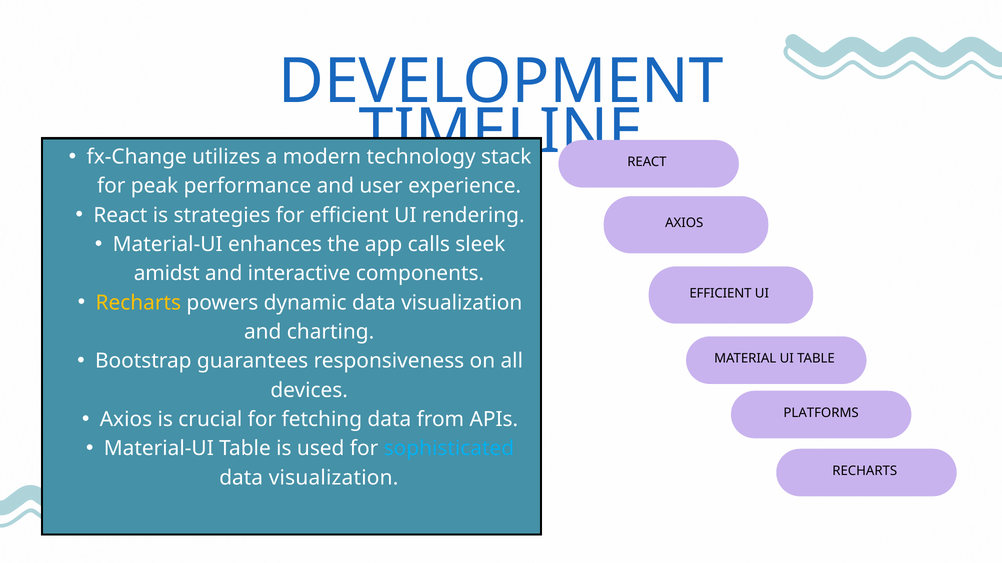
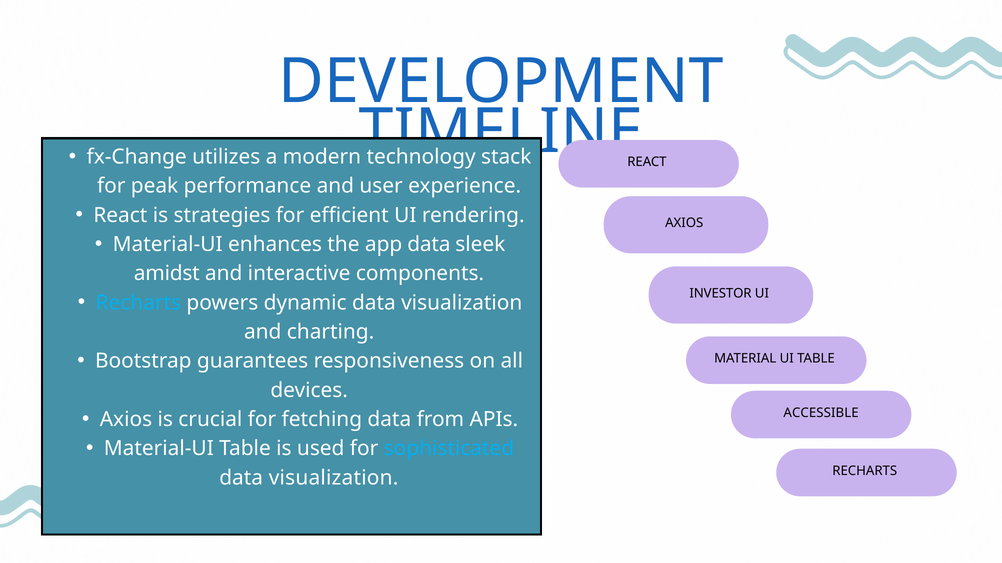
app calls: calls -> data (429, 245)
EFFICIENT: EFFICIENT -> INVESTOR (720, 294)
Recharts colour: yellow -> light blue (138, 303)
PLATFORMS: PLATFORMS -> ACCESSIBLE (821, 413)
